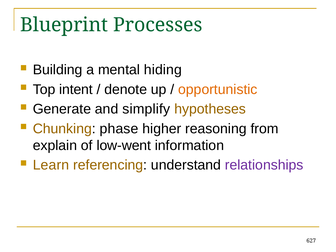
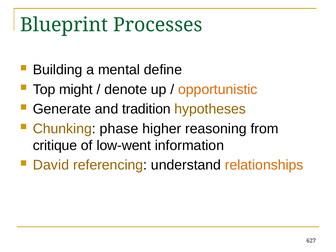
hiding: hiding -> define (163, 70)
intent: intent -> might (76, 89)
simplify: simplify -> tradition (146, 109)
explain: explain -> critique (55, 145)
Learn: Learn -> David (51, 165)
relationships colour: purple -> orange (264, 165)
